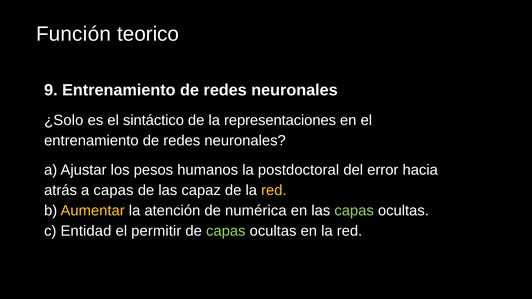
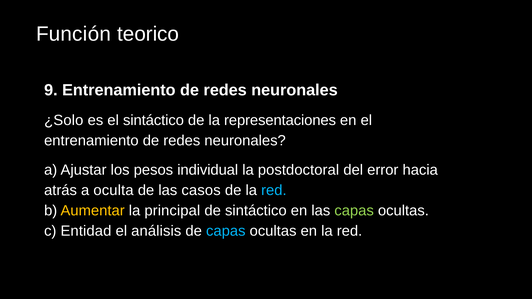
humanos: humanos -> individual (208, 170)
a capas: capas -> oculta (113, 190)
capaz: capaz -> casos (201, 190)
red colour: yellow -> light blue (274, 190)
atención: atención -> principal (172, 211)
de numérica: numérica -> sintáctico (256, 211)
permitir: permitir -> análisis (156, 231)
capas colour: light green -> light blue (226, 231)
